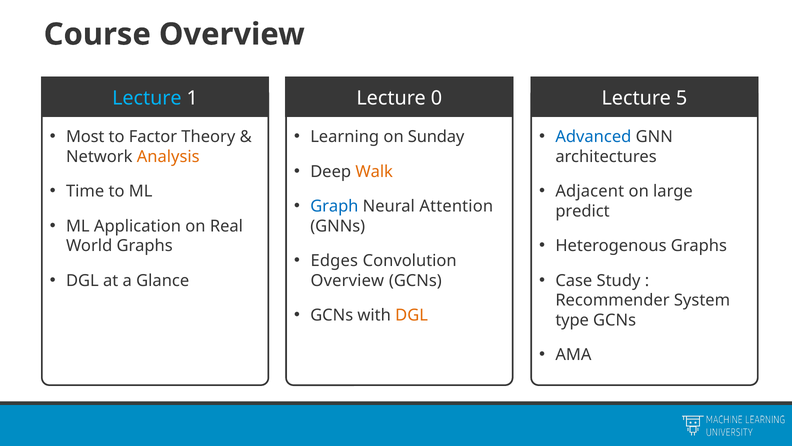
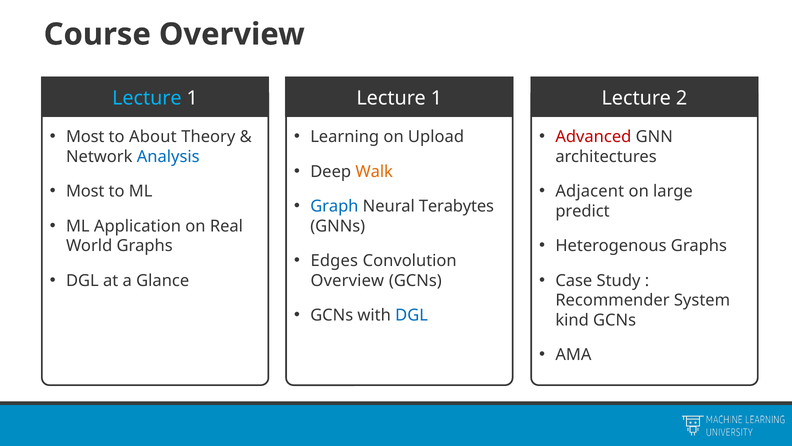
Lecture 5: 5 -> 2 (682, 98)
0: 0 -> 1 (436, 98)
Factor: Factor -> About (153, 137)
Sunday: Sunday -> Upload (436, 137)
Advanced colour: blue -> red (593, 137)
Analysis colour: orange -> blue (168, 157)
Time: Time -> Most (85, 191)
Attention: Attention -> Terabytes (456, 206)
DGL colour: orange -> blue (412, 315)
type: type -> kind (572, 320)
